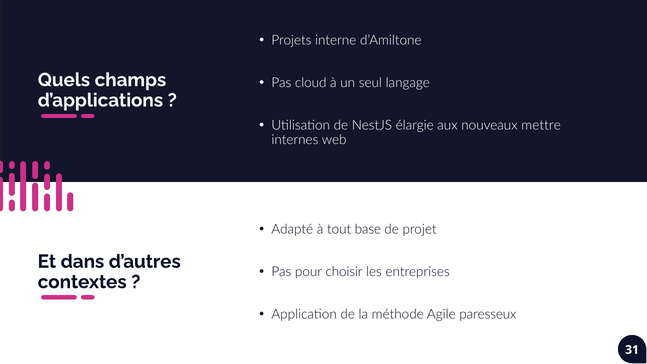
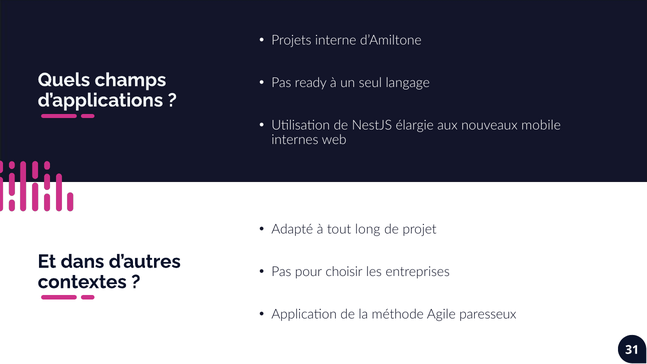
cloud: cloud -> ready (311, 83)
mettre: mettre -> mobile (541, 125)
base: base -> long (368, 229)
